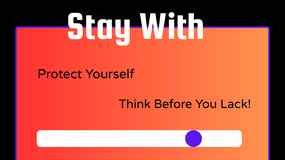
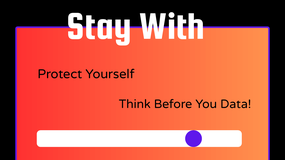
Lack: Lack -> Data (236, 104)
